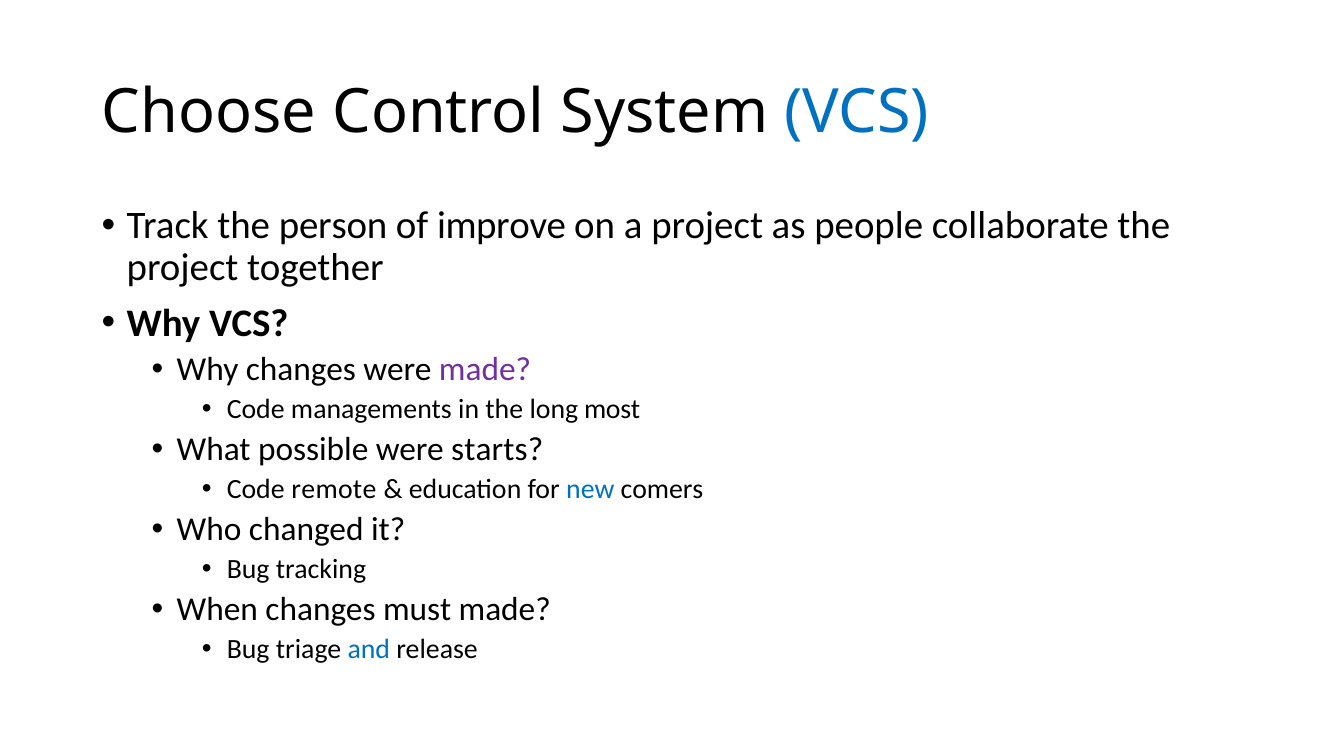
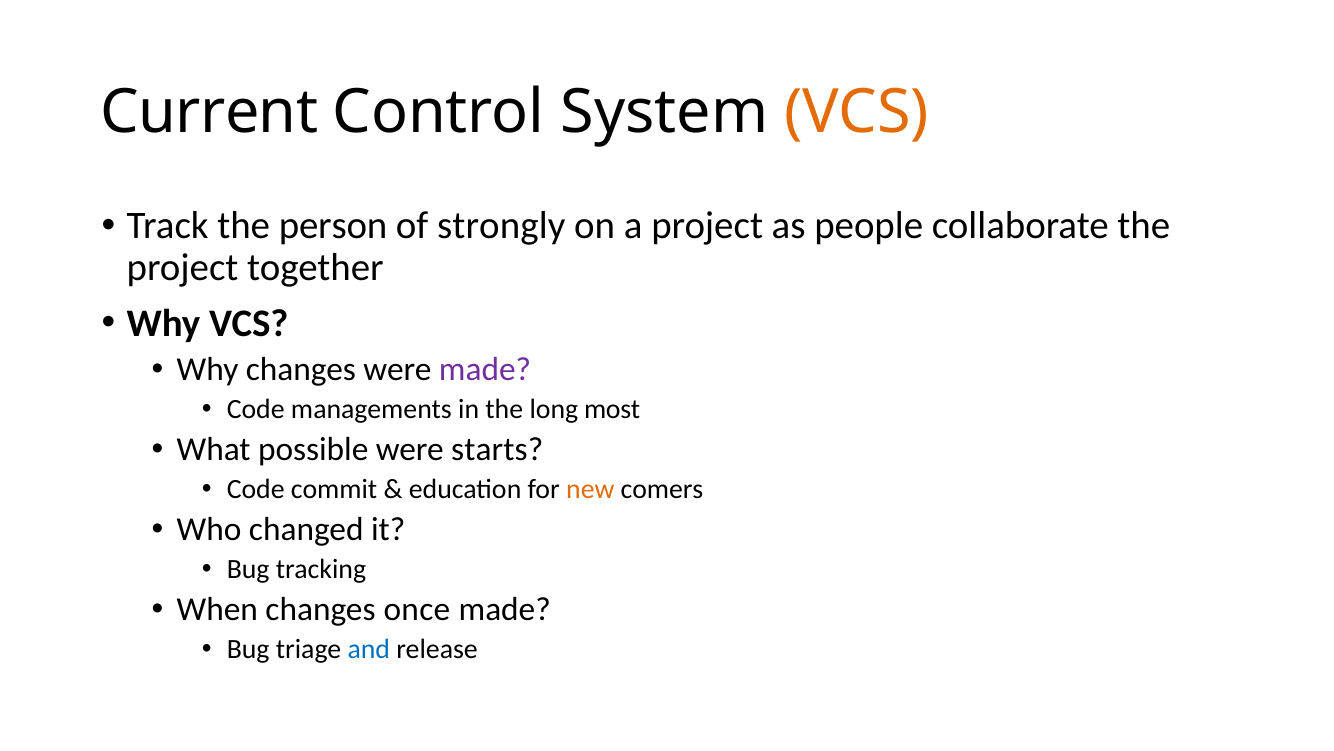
Choose: Choose -> Current (209, 112)
VCS colour: blue -> orange (857, 112)
improve: improve -> strongly (501, 225)
remote: remote -> commit (334, 489)
new colour: blue -> orange (590, 489)
must: must -> once (417, 609)
